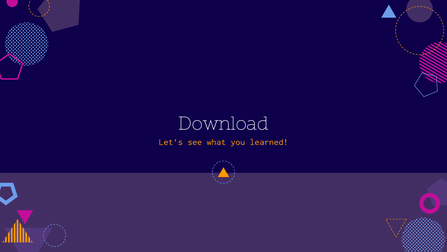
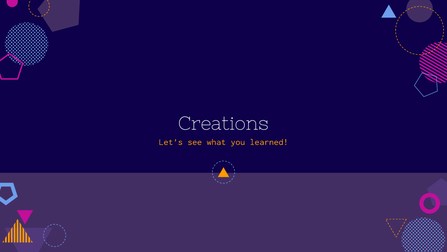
Download: Download -> Creations (223, 123)
